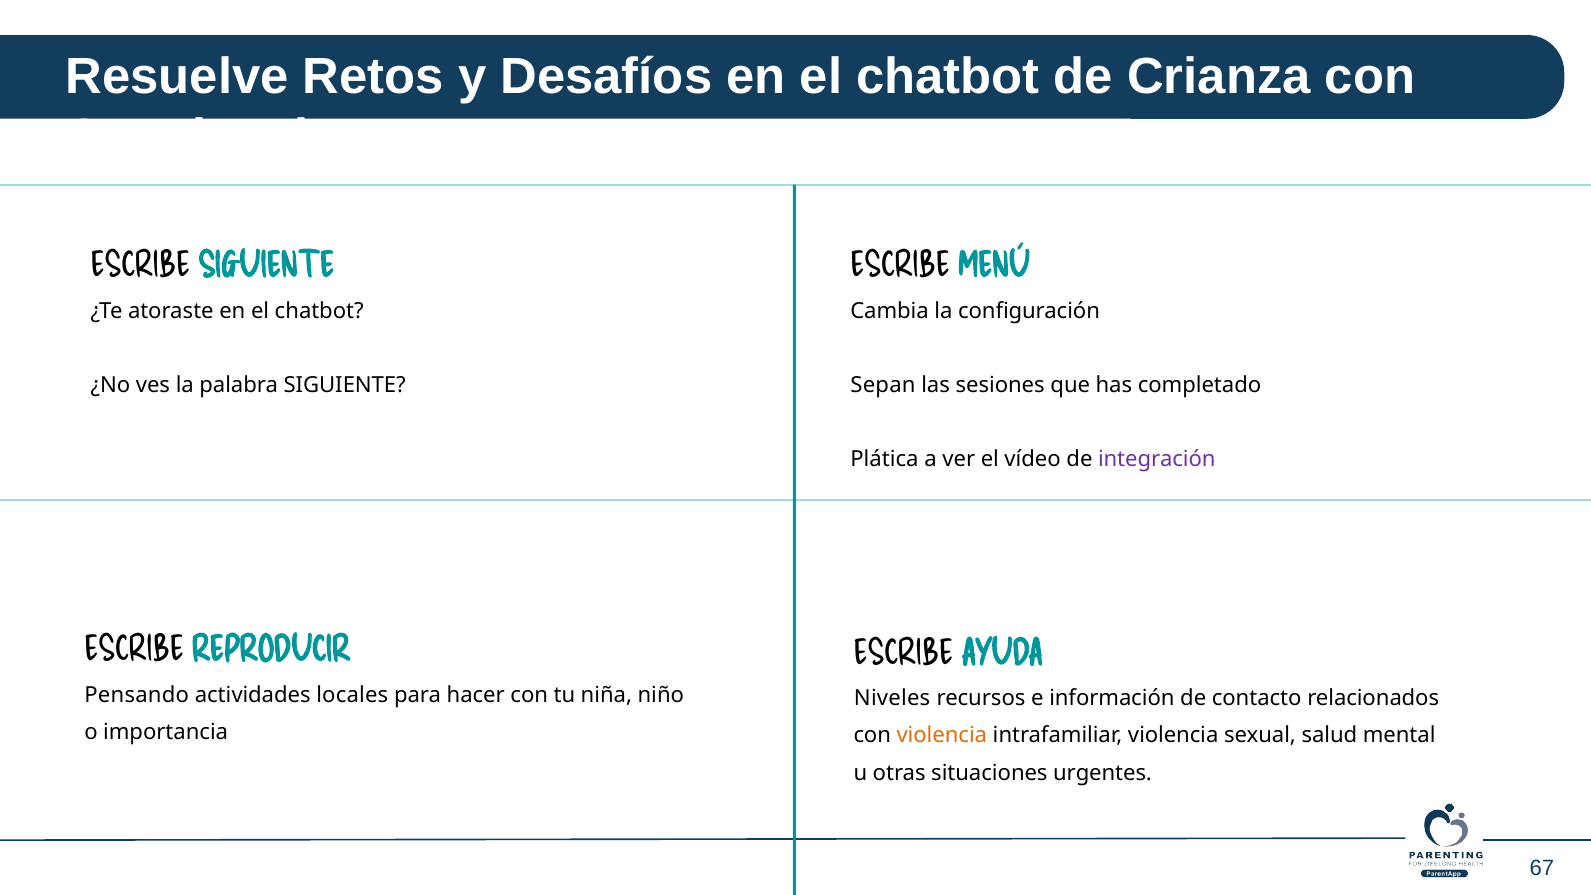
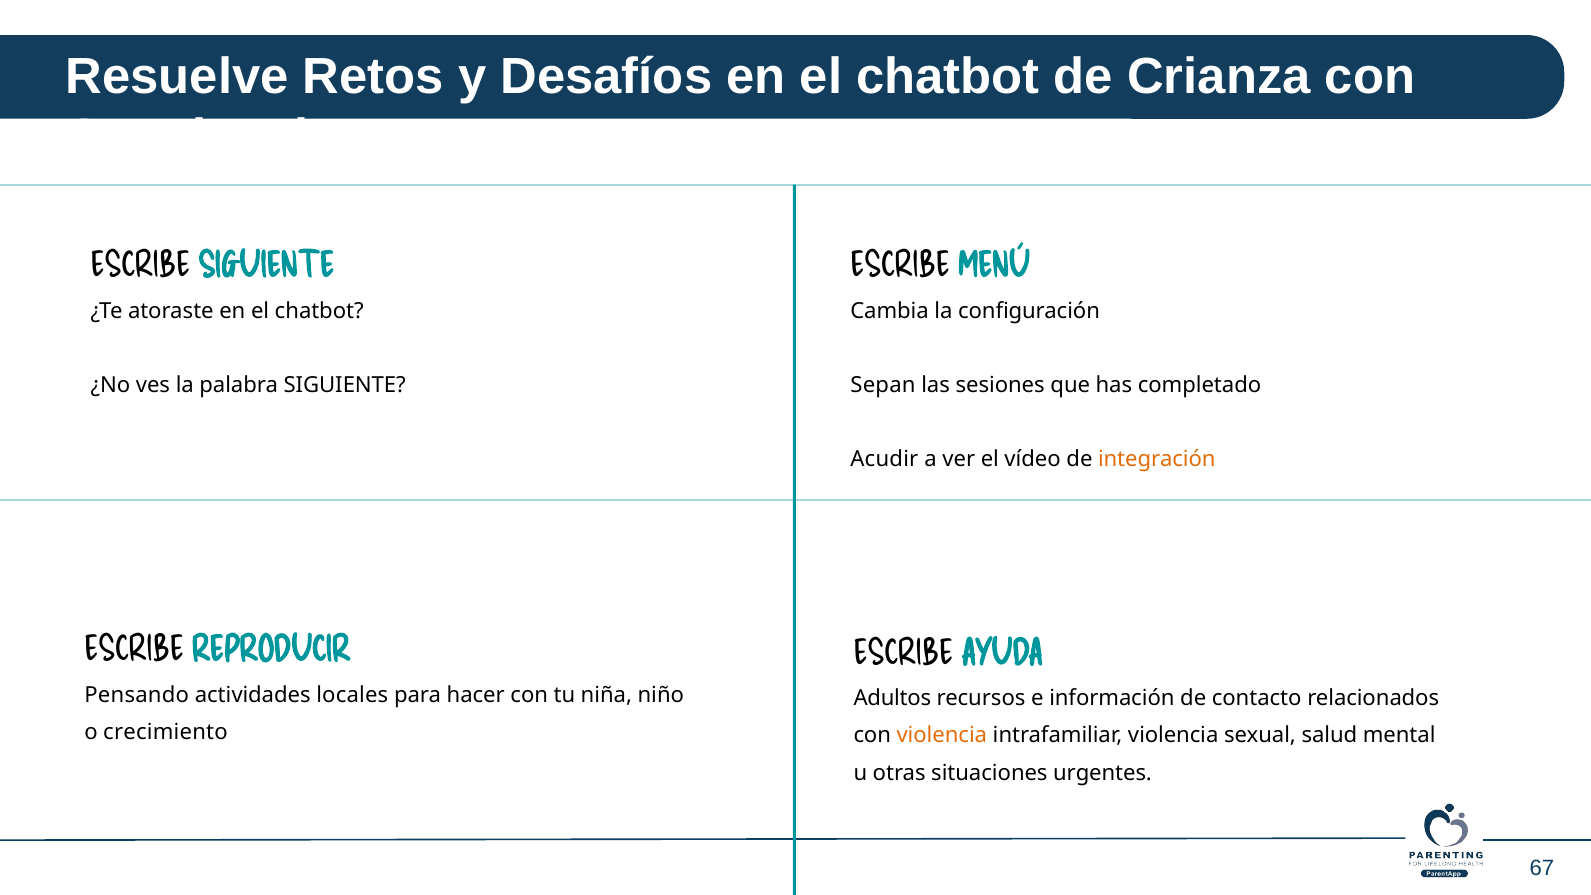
Plática: Plática -> Acudir (884, 459)
integración colour: purple -> orange (1157, 459)
Niveles: Niveles -> Adultos (892, 699)
importancia: importancia -> crecimiento (166, 732)
